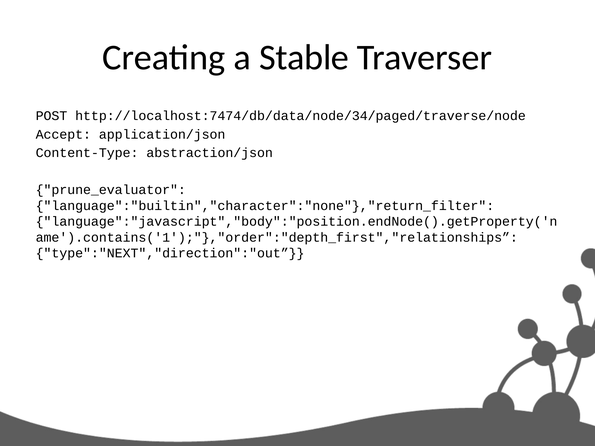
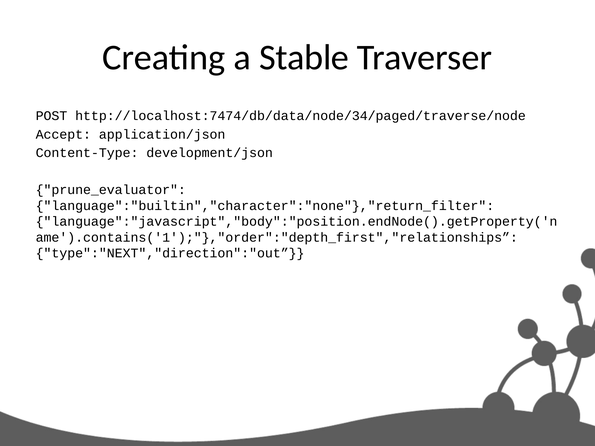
abstraction/json: abstraction/json -> development/json (210, 153)
